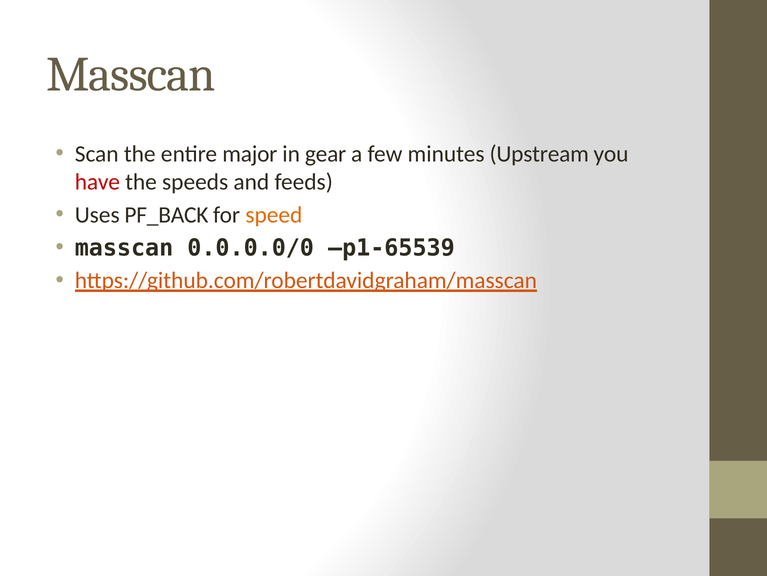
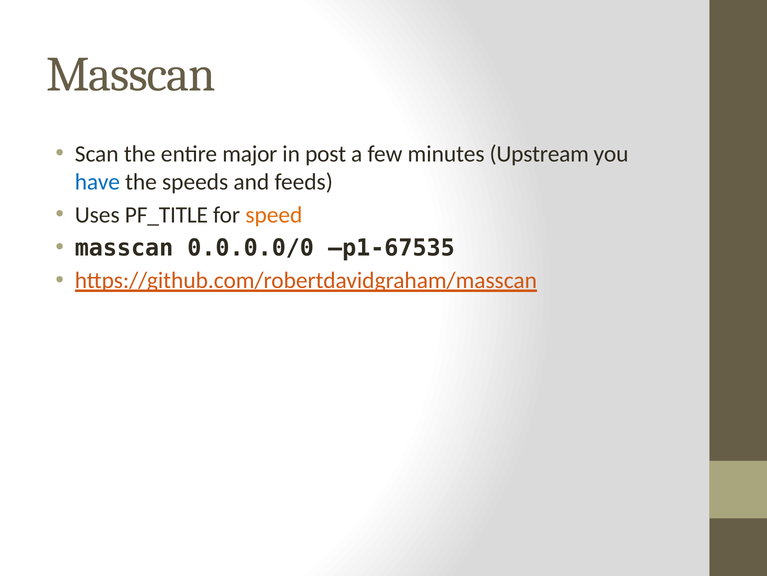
gear: gear -> post (326, 154)
have colour: red -> blue (97, 182)
PF_BACK: PF_BACK -> PF_TITLE (166, 215)
p1-65539: p1-65539 -> p1-67535 (391, 247)
